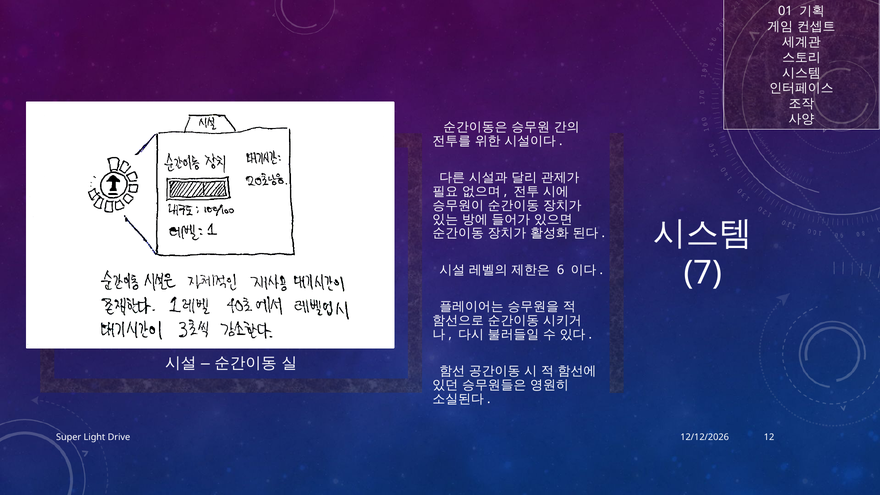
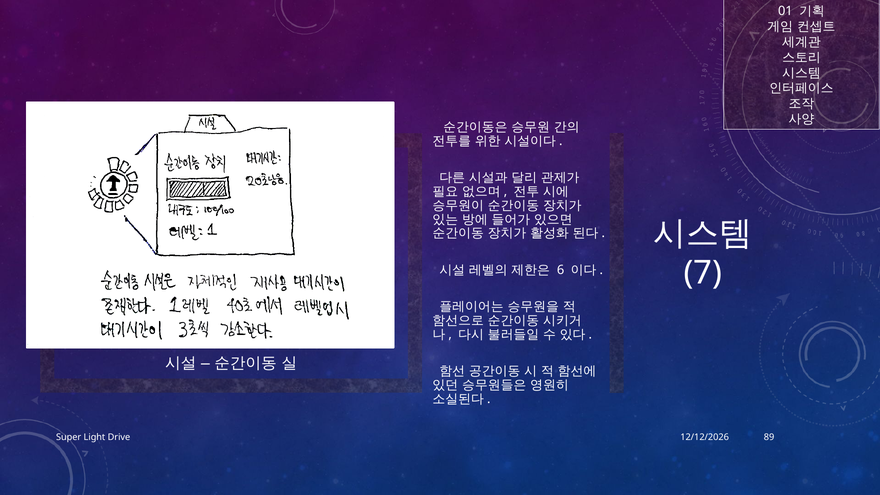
12: 12 -> 89 (769, 437)
